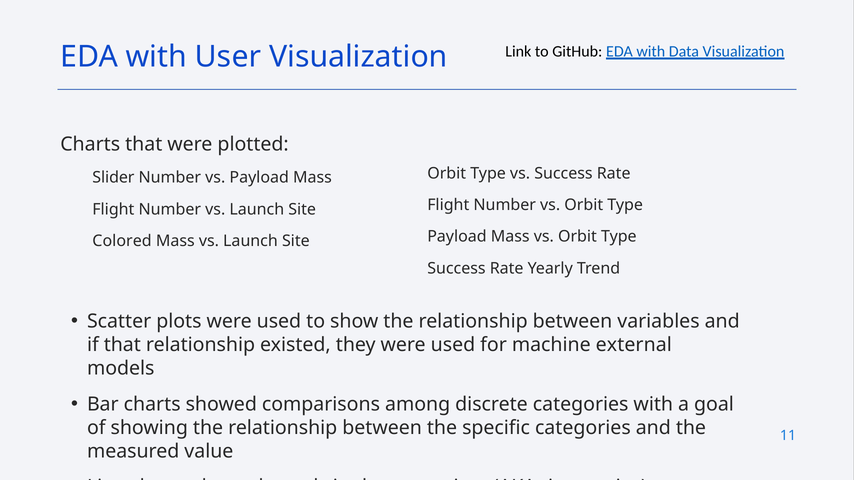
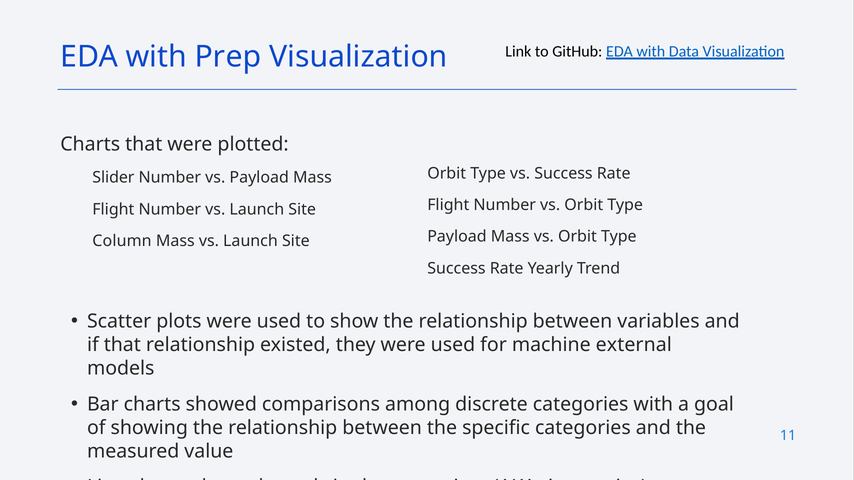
User: User -> Prep (228, 57)
Colored: Colored -> Column (122, 241)
